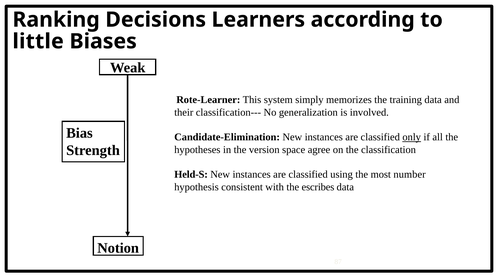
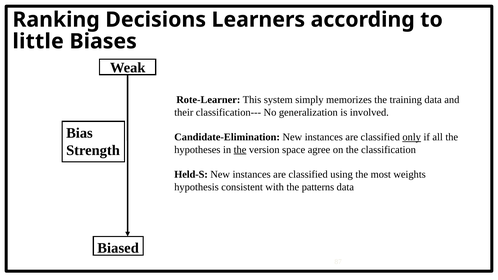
the underline: none -> present (240, 150)
number: number -> weights (410, 175)
escribes: escribes -> patterns (318, 187)
Notion: Notion -> Biased (118, 248)
